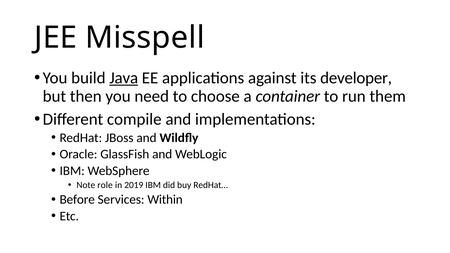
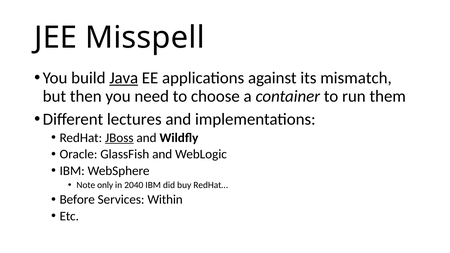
developer: developer -> mismatch (356, 78)
compile: compile -> lectures (134, 119)
JBoss underline: none -> present (119, 138)
role: role -> only (105, 185)
2019: 2019 -> 2040 (134, 185)
